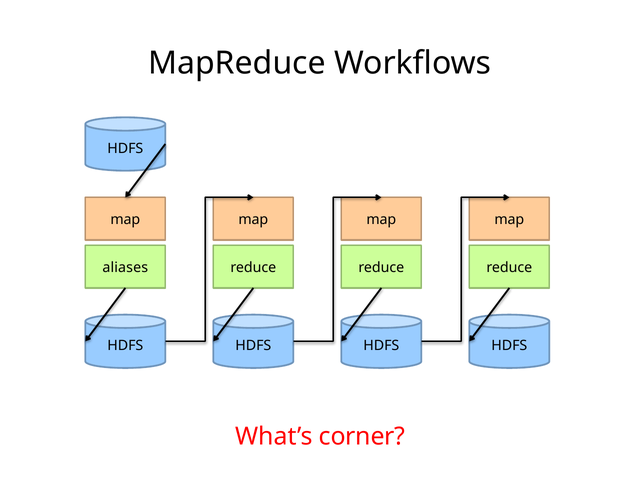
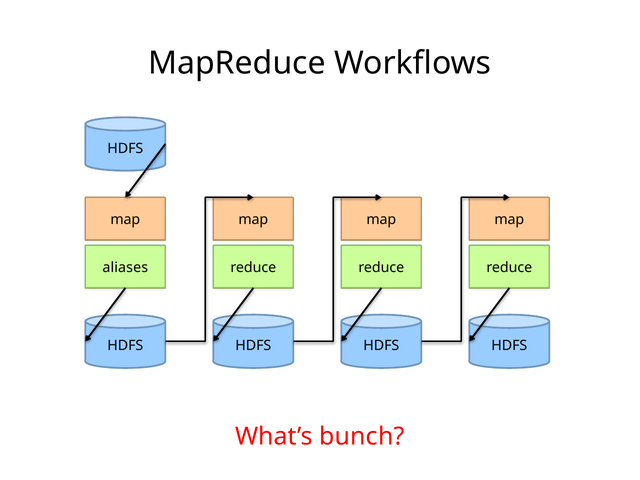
corner: corner -> bunch (362, 437)
